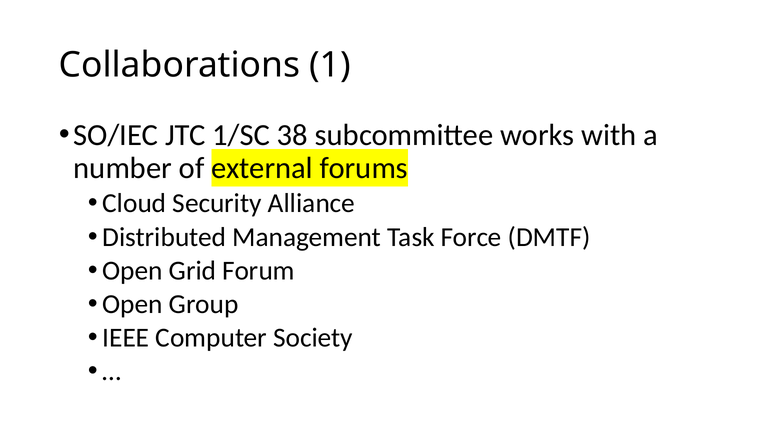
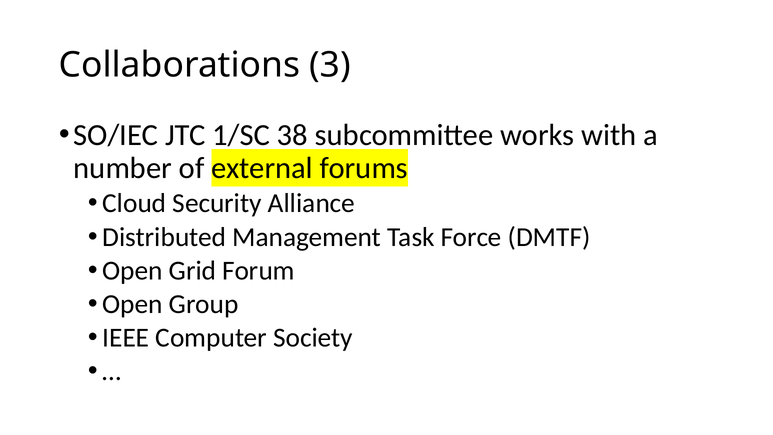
1: 1 -> 3 (330, 65)
